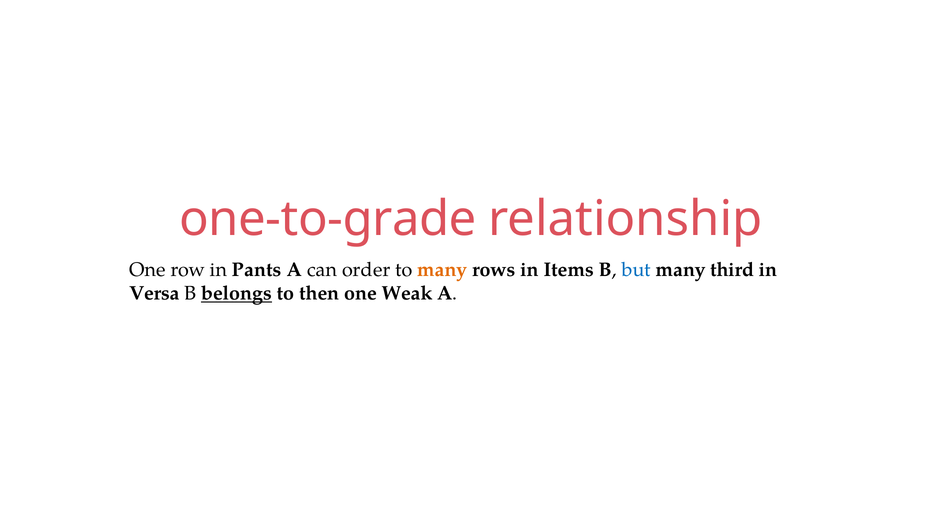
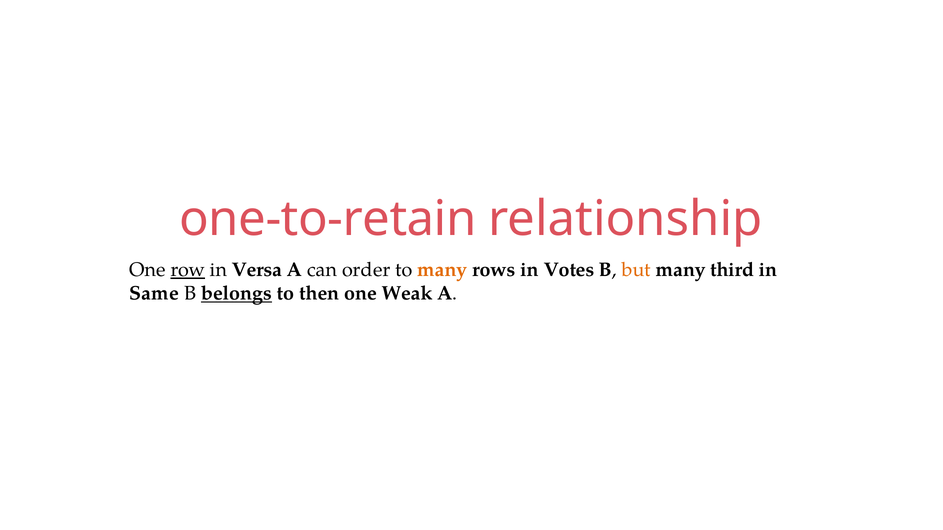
one-to-grade: one-to-grade -> one-to-retain (328, 219)
row underline: none -> present (188, 270)
Pants: Pants -> Versa (257, 270)
Items: Items -> Votes (569, 270)
but colour: blue -> orange (636, 270)
Versa: Versa -> Same (154, 294)
